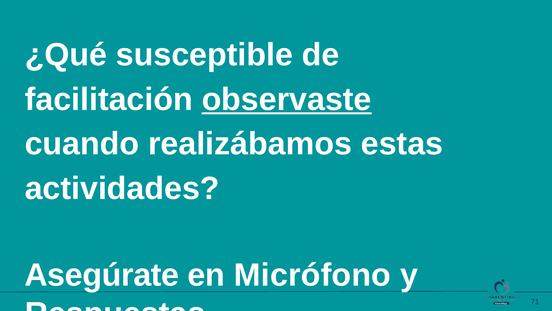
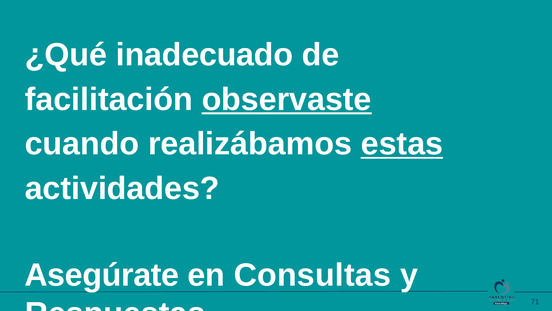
susceptible: susceptible -> inadecuado (205, 55)
estas underline: none -> present (402, 144)
Micrófono: Micrófono -> Consultas (312, 275)
